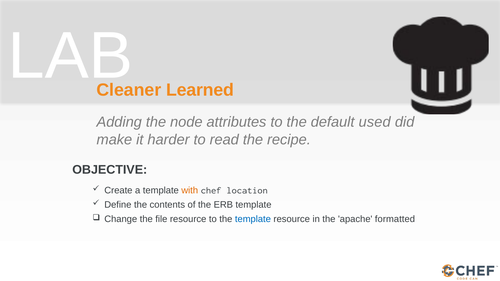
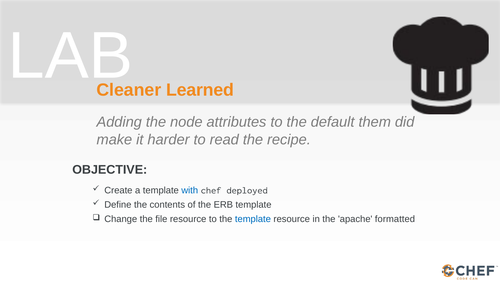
used: used -> them (375, 122)
with colour: orange -> blue (190, 191)
location: location -> deployed (247, 191)
